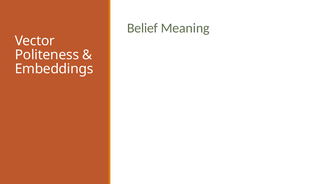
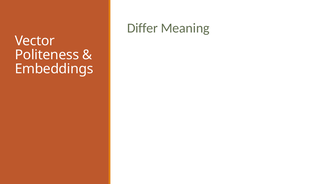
Belief: Belief -> Differ (143, 28)
